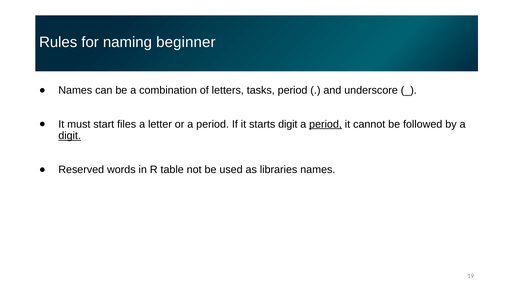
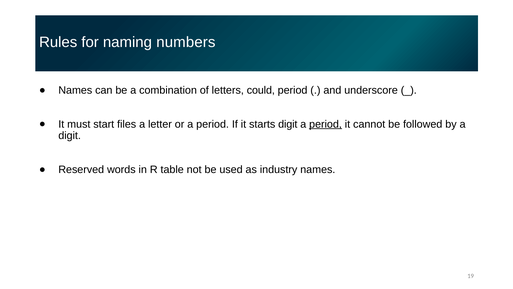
beginner: beginner -> numbers (186, 42)
tasks: tasks -> could (261, 90)
digit underline: present -> none (70, 136)
libraries: libraries -> industry (279, 169)
